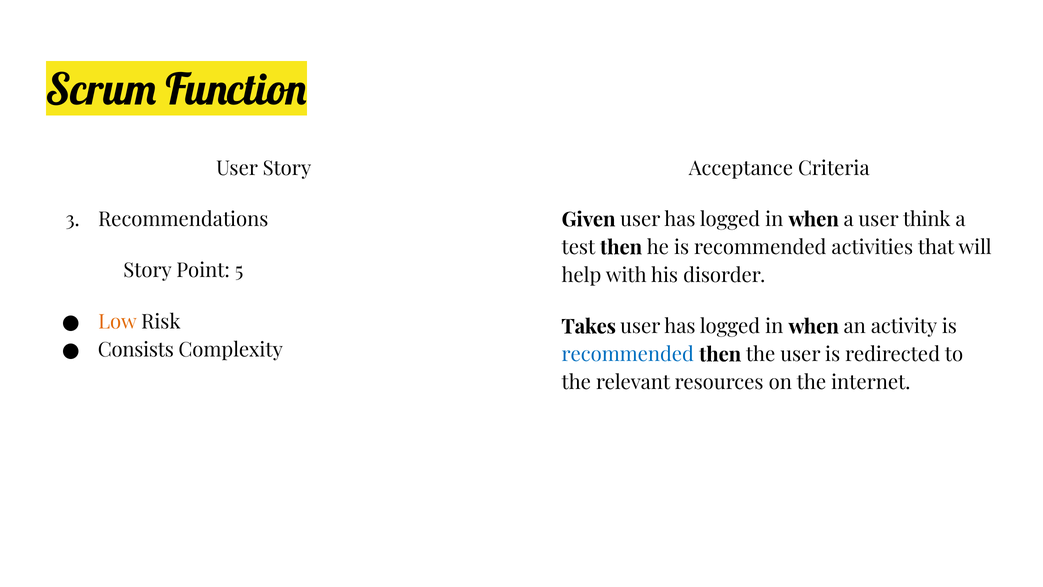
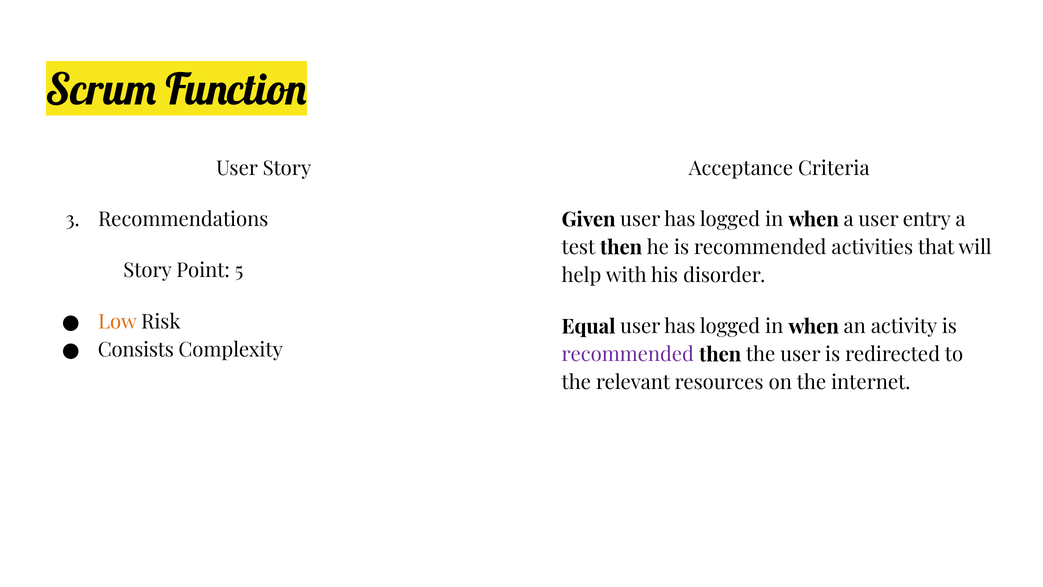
think: think -> entry (927, 220)
Takes: Takes -> Equal (589, 327)
recommended colour: blue -> purple (628, 355)
